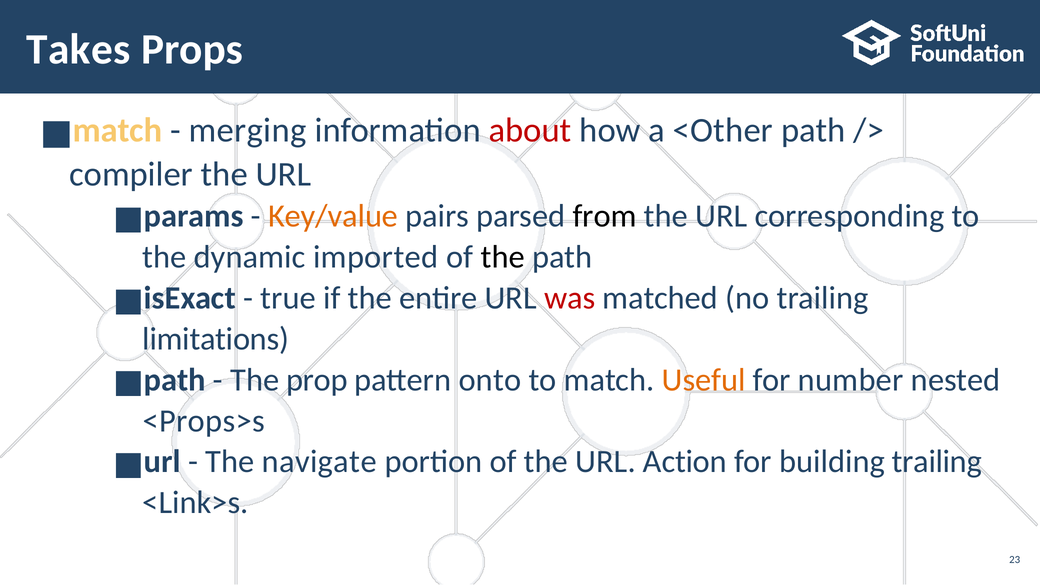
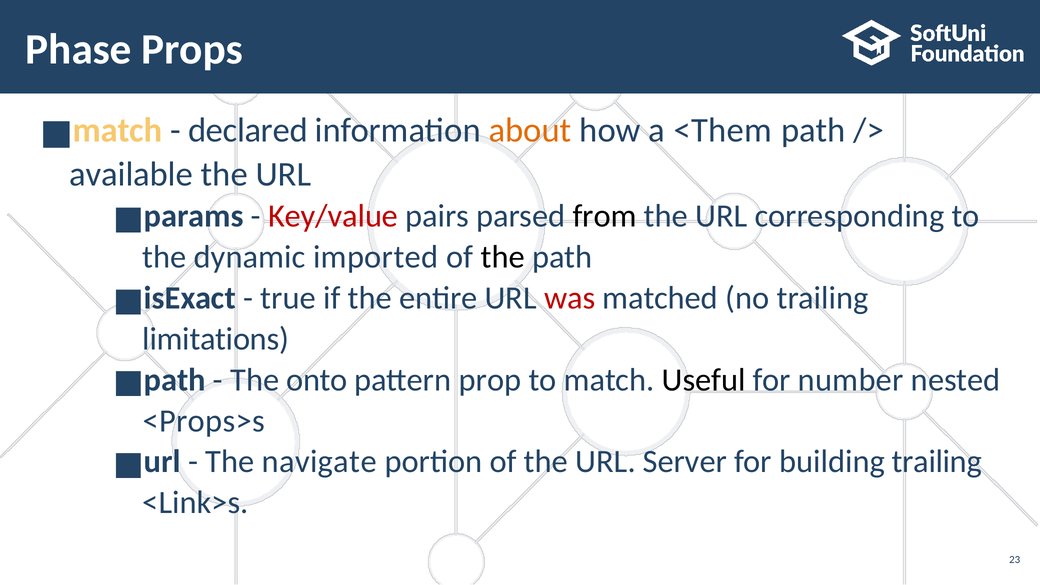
Takes: Takes -> Phase (79, 49)
merging: merging -> declared (248, 130)
about colour: red -> orange (530, 130)
<Other: <Other -> <Them (723, 130)
compiler: compiler -> available (131, 174)
Key/value colour: orange -> red (333, 216)
prop: prop -> onto (317, 380)
onto: onto -> prop (490, 380)
Useful colour: orange -> black (704, 380)
Action: Action -> Server (685, 462)
